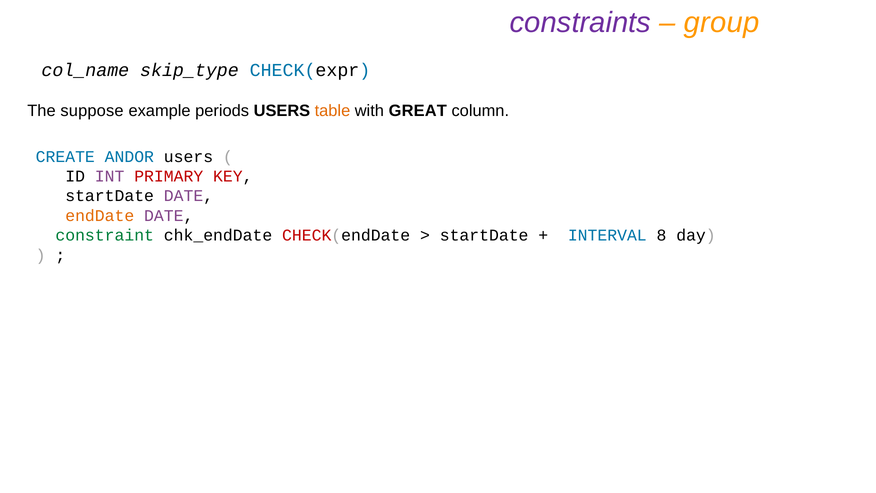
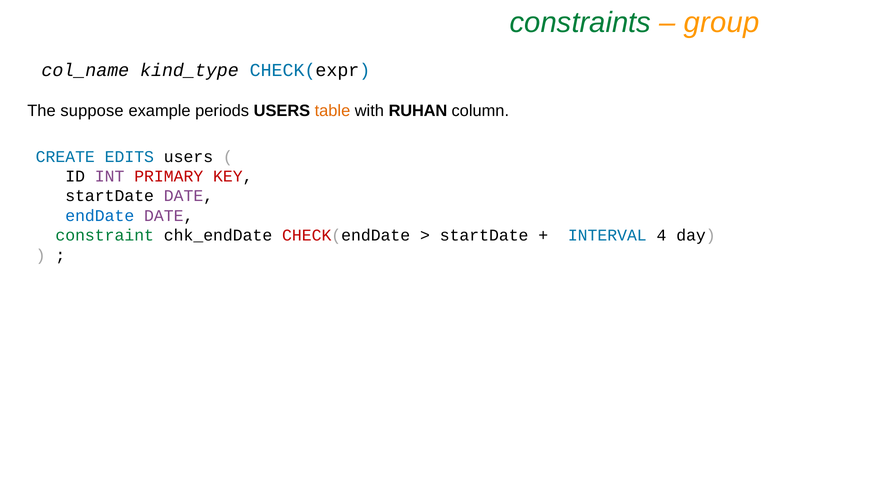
constraints colour: purple -> green (580, 23)
skip_type: skip_type -> kind_type (189, 70)
GREAT: GREAT -> RUHAN (418, 111)
ANDOR: ANDOR -> EDITS (129, 157)
endDate colour: orange -> blue (100, 216)
8: 8 -> 4 (662, 235)
